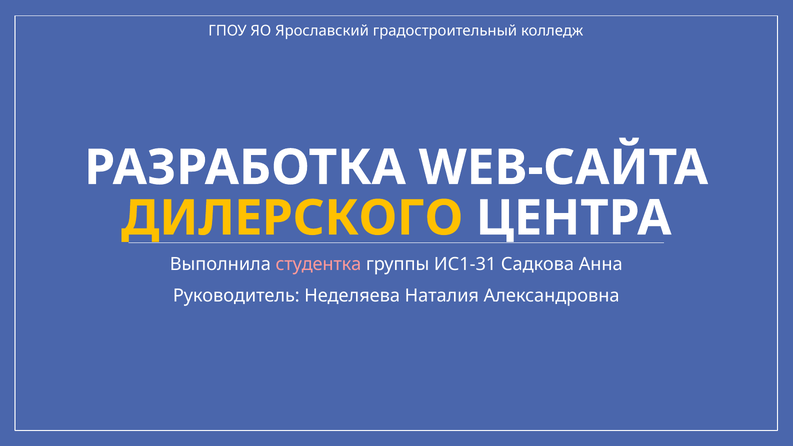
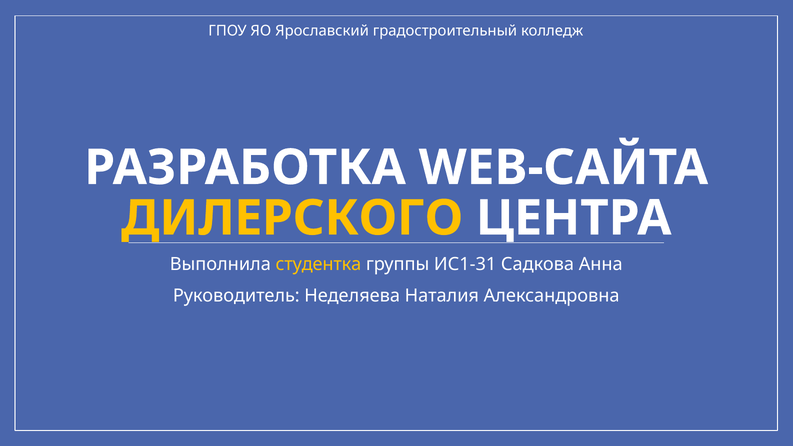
студентка colour: pink -> yellow (318, 264)
